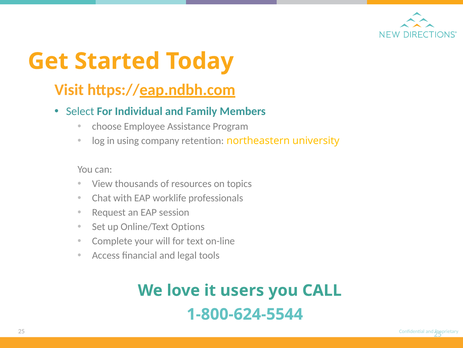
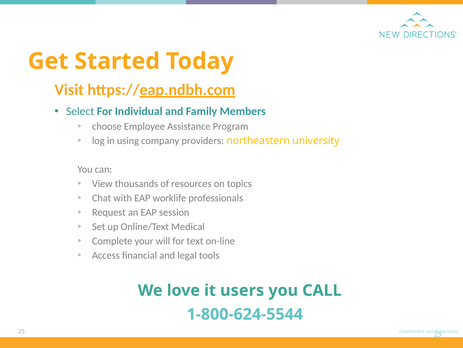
retention: retention -> providers (203, 140)
Options: Options -> Medical (188, 226)
